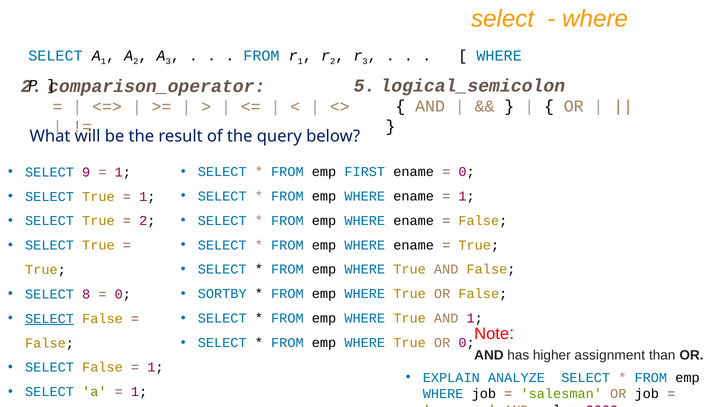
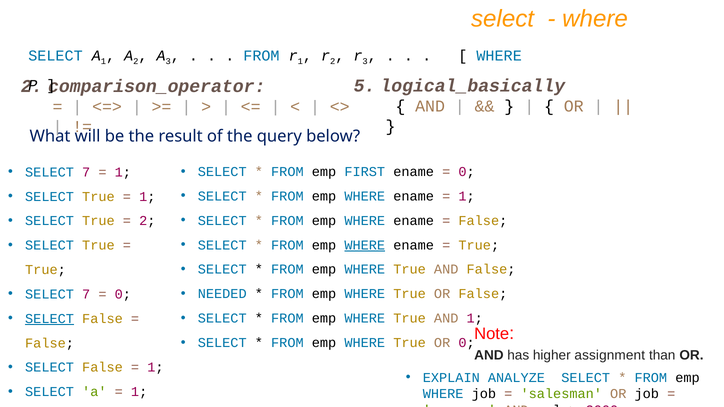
logical_semicolon: logical_semicolon -> logical_basically (473, 86)
9: 9 -> 7 (86, 172)
WHERE underline: none -> present (365, 245)
SORTBY: SORTBY -> NEEDED (222, 294)
8: 8 -> 7 (86, 294)
